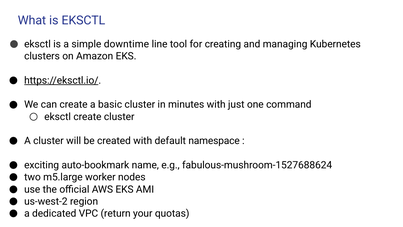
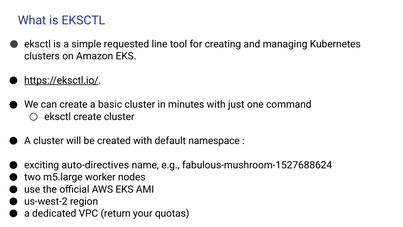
downtime: downtime -> requested (126, 44)
auto-bookmark: auto-bookmark -> auto-directives (95, 165)
